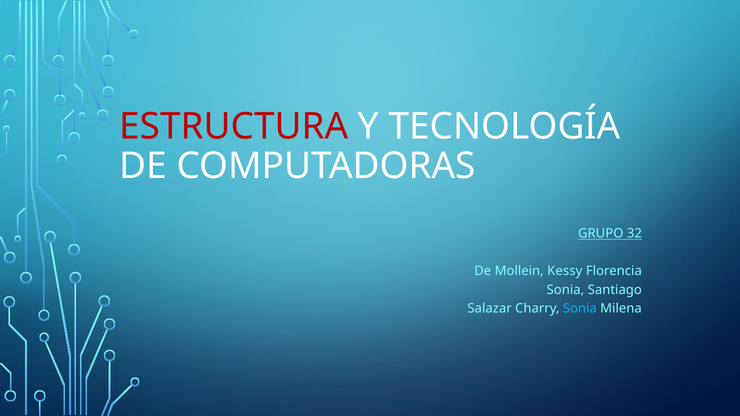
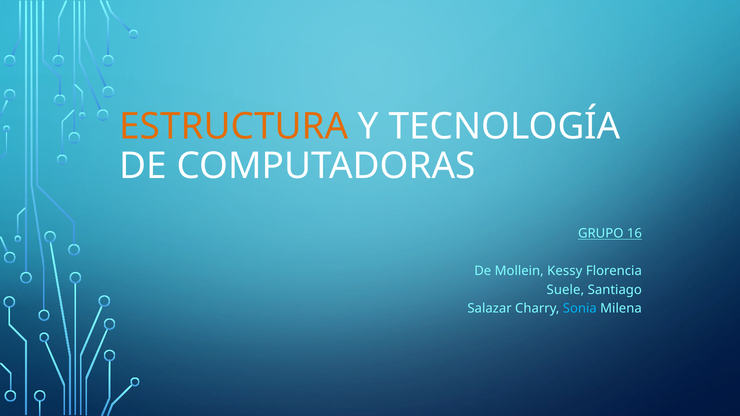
ESTRUCTURA colour: red -> orange (234, 126)
32: 32 -> 16 (634, 233)
Sonia: Sonia -> Suele (565, 290)
